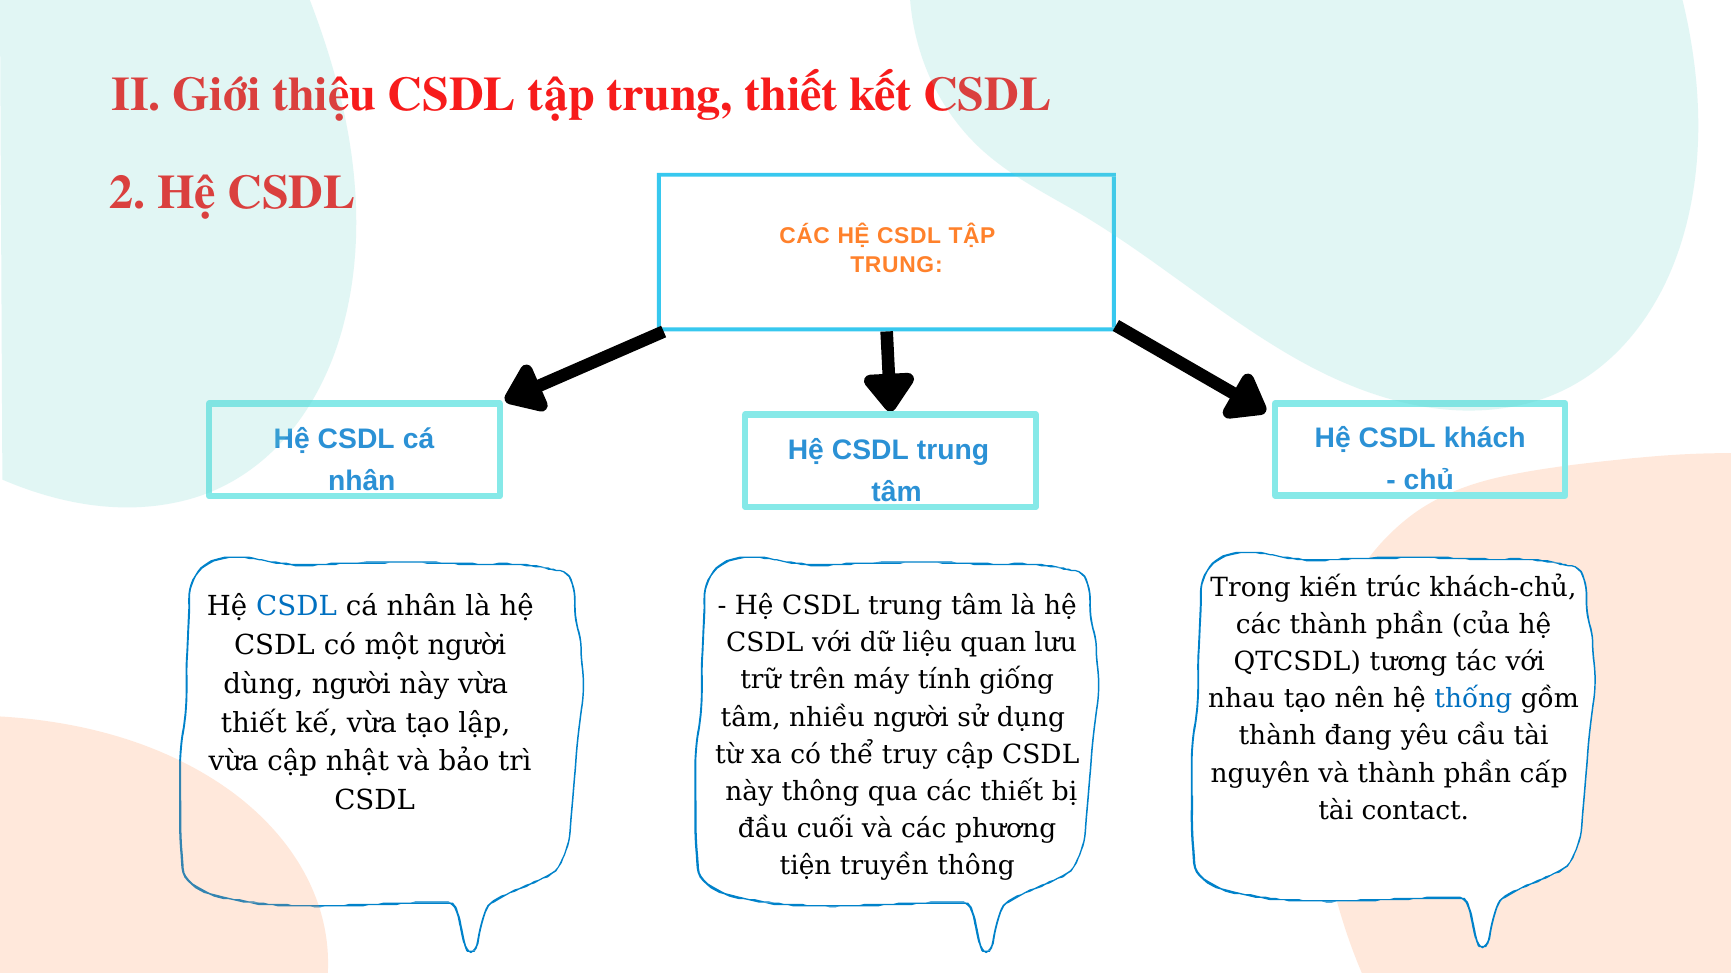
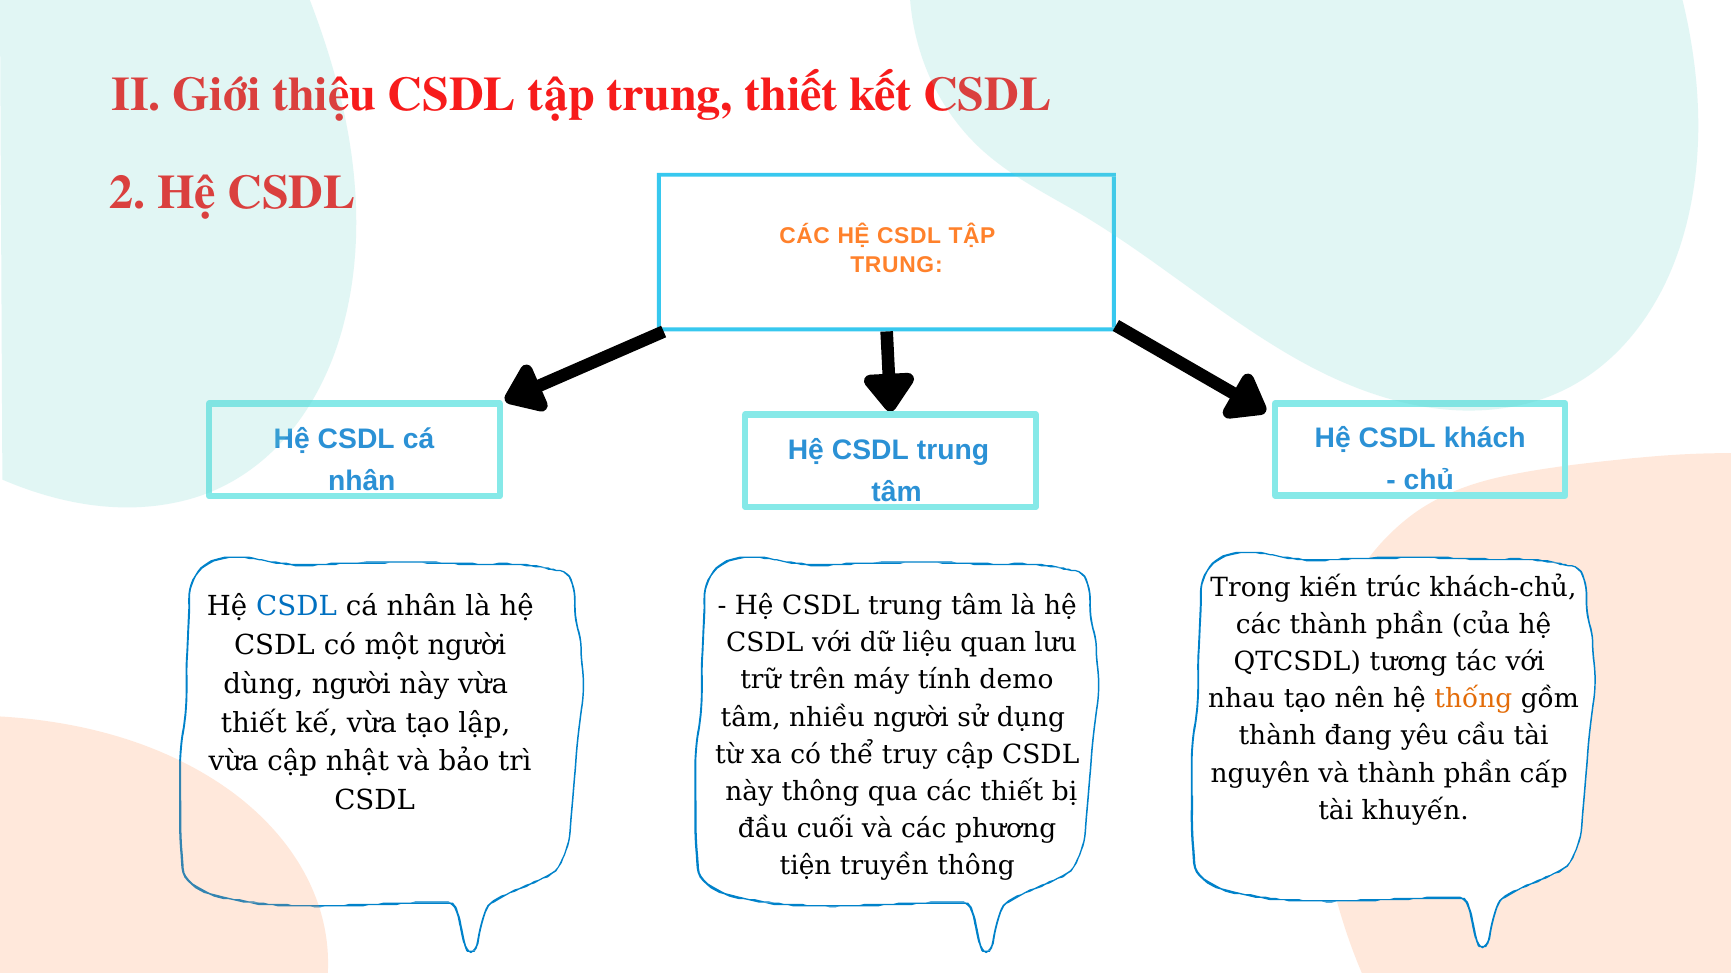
giống: giống -> demo (1017, 681)
thống colour: blue -> orange (1473, 700)
contact: contact -> khuyến (1415, 811)
